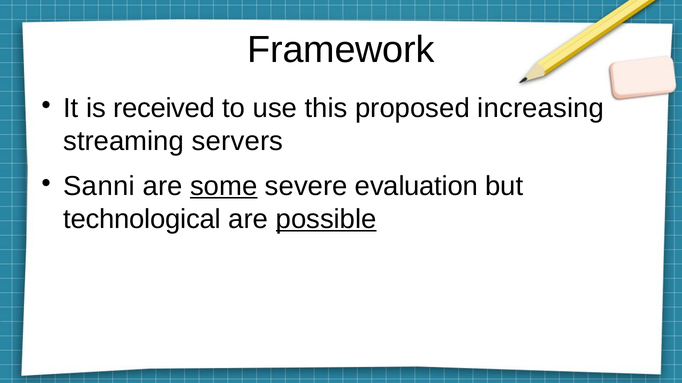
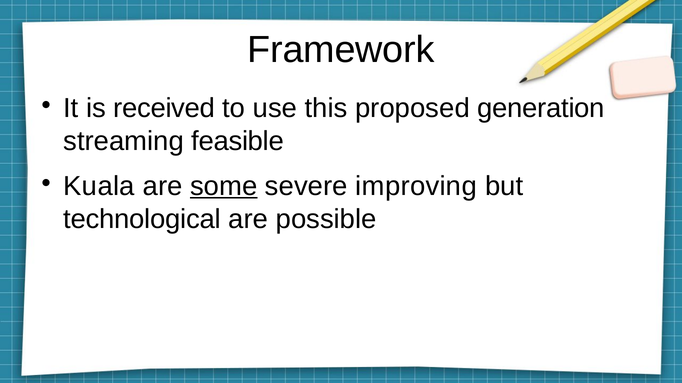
increasing: increasing -> generation (541, 108)
servers: servers -> feasible (238, 141)
Sanni: Sanni -> Kuala (99, 186)
evaluation: evaluation -> improving (416, 186)
possible underline: present -> none (326, 219)
